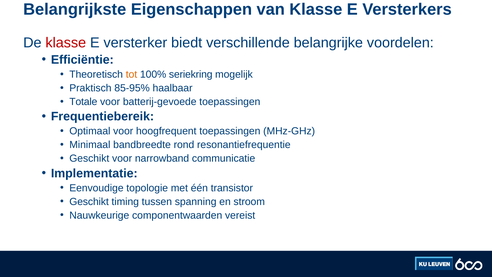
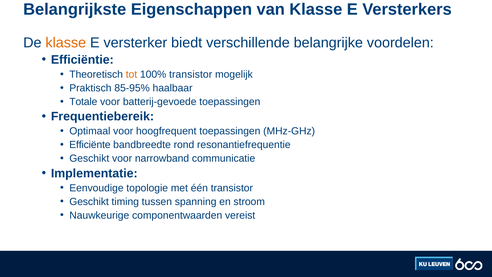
klasse colour: red -> orange (66, 43)
100% seriekring: seriekring -> transistor (191, 74)
Minimaal: Minimaal -> Efficiënte (90, 145)
